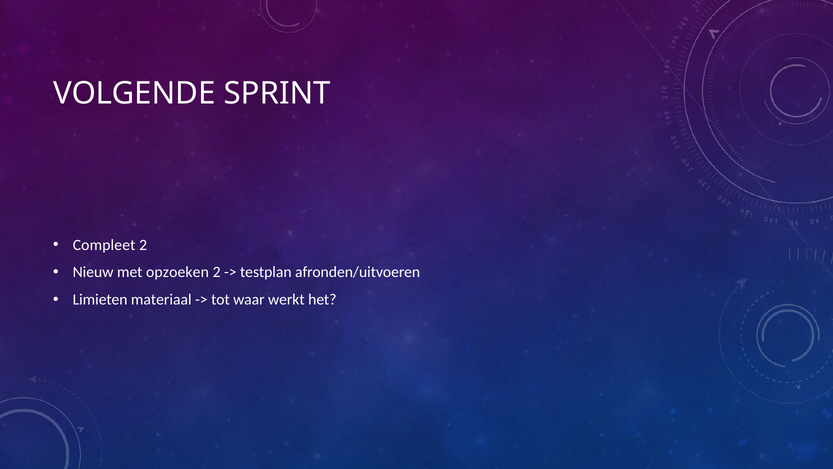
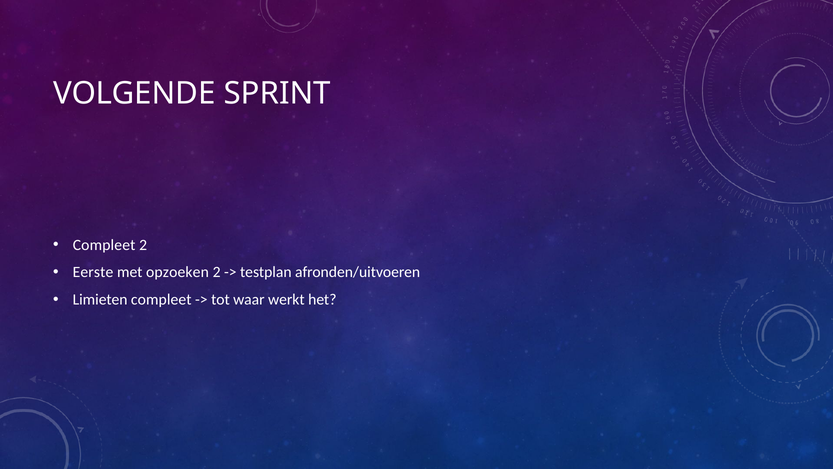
Nieuw: Nieuw -> Eerste (93, 272)
Limieten materiaal: materiaal -> compleet (161, 299)
